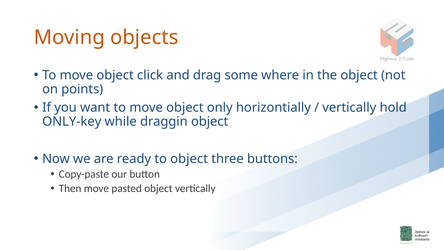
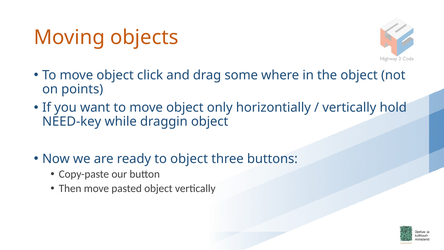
ONLY-key: ONLY-key -> NEED-key (72, 122)
